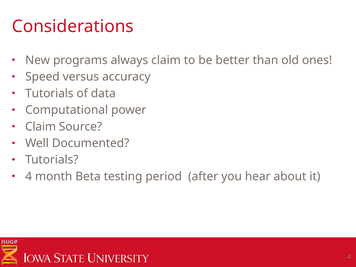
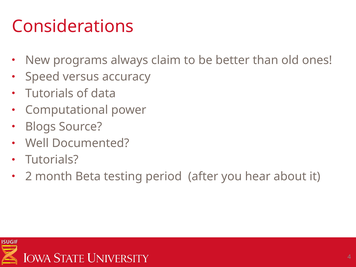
Claim: Claim -> Blogs (41, 127)
4: 4 -> 2 (29, 176)
